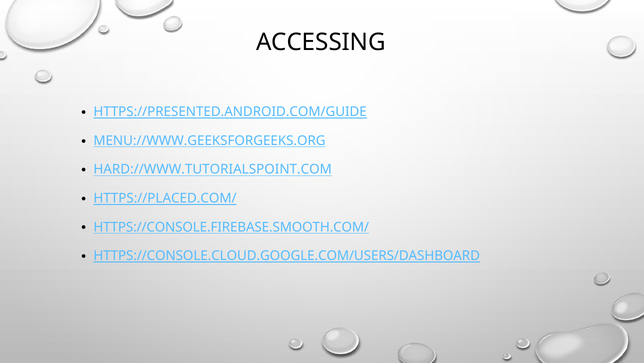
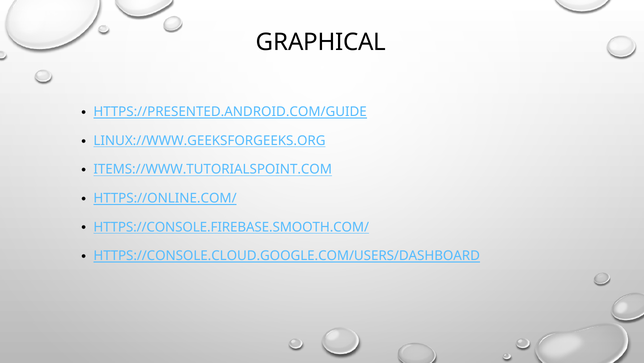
ACCESSING: ACCESSING -> GRAPHICAL (321, 42)
MENU://WWW.GEEKSFORGEEKS.ORG: MENU://WWW.GEEKSFORGEEKS.ORG -> LINUX://WWW.GEEKSFORGEEKS.ORG (209, 140)
HARD://WWW.TUTORIALSPOINT.COM: HARD://WWW.TUTORIALSPOINT.COM -> ITEMS://WWW.TUTORIALSPOINT.COM (213, 169)
HTTPS://PLACED.COM/: HTTPS://PLACED.COM/ -> HTTPS://ONLINE.COM/ (165, 198)
